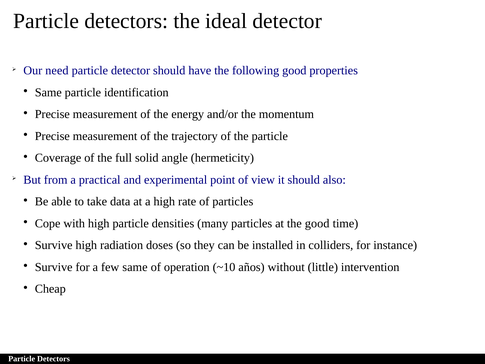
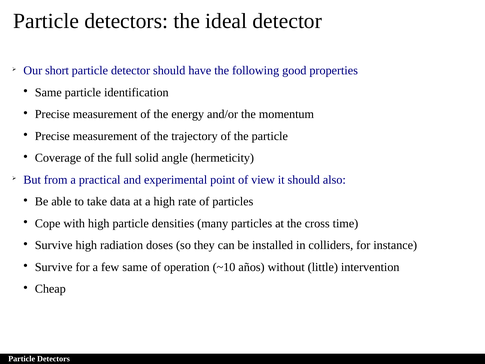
need: need -> short (57, 71)
the good: good -> cross (317, 223)
